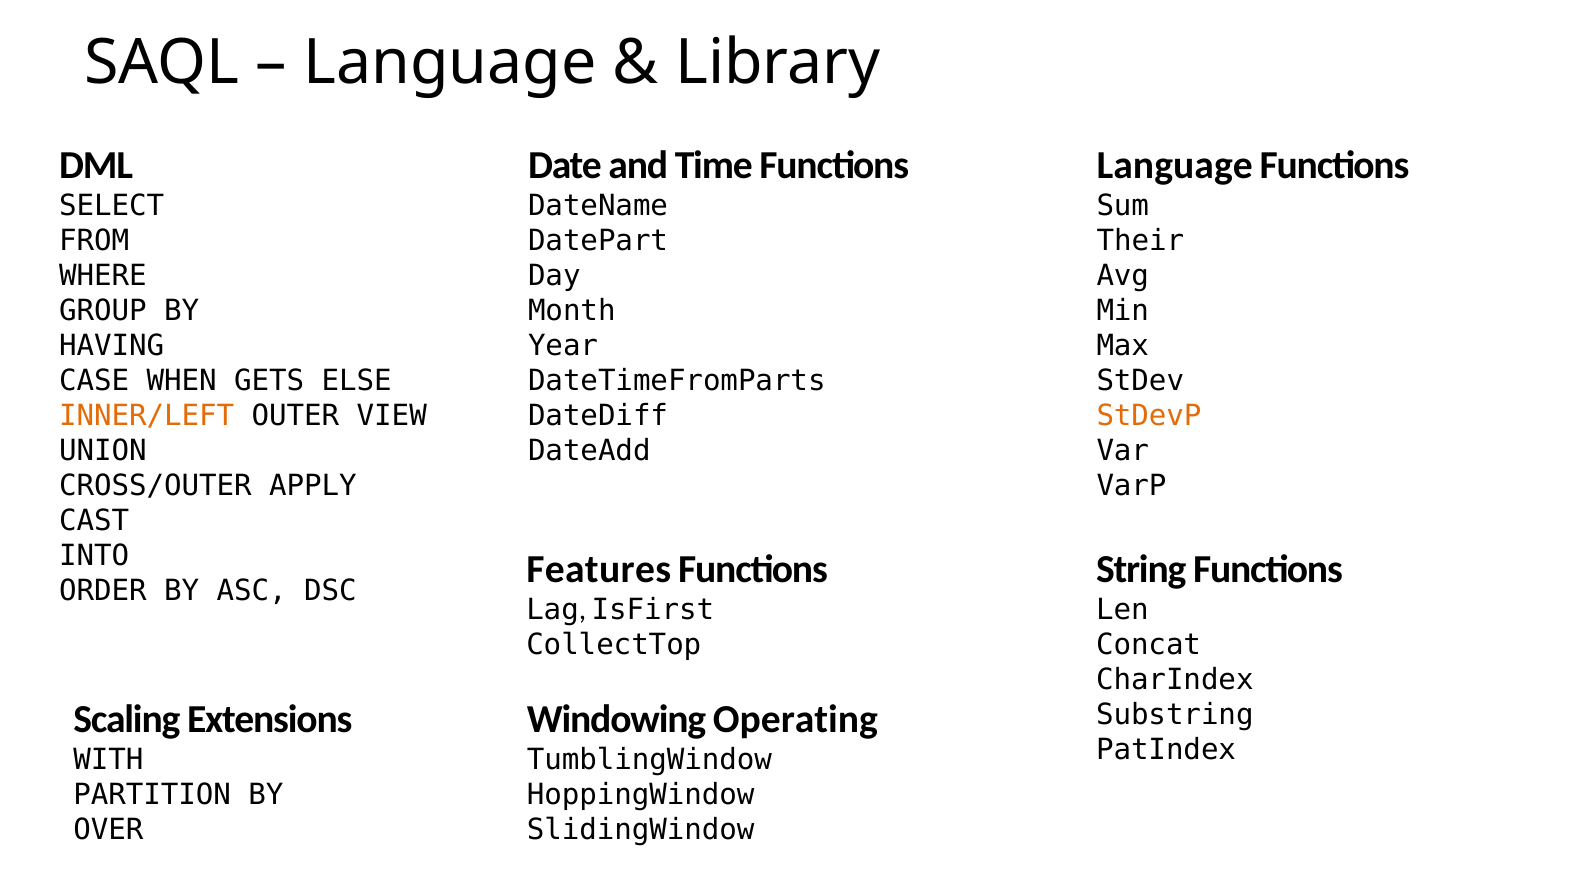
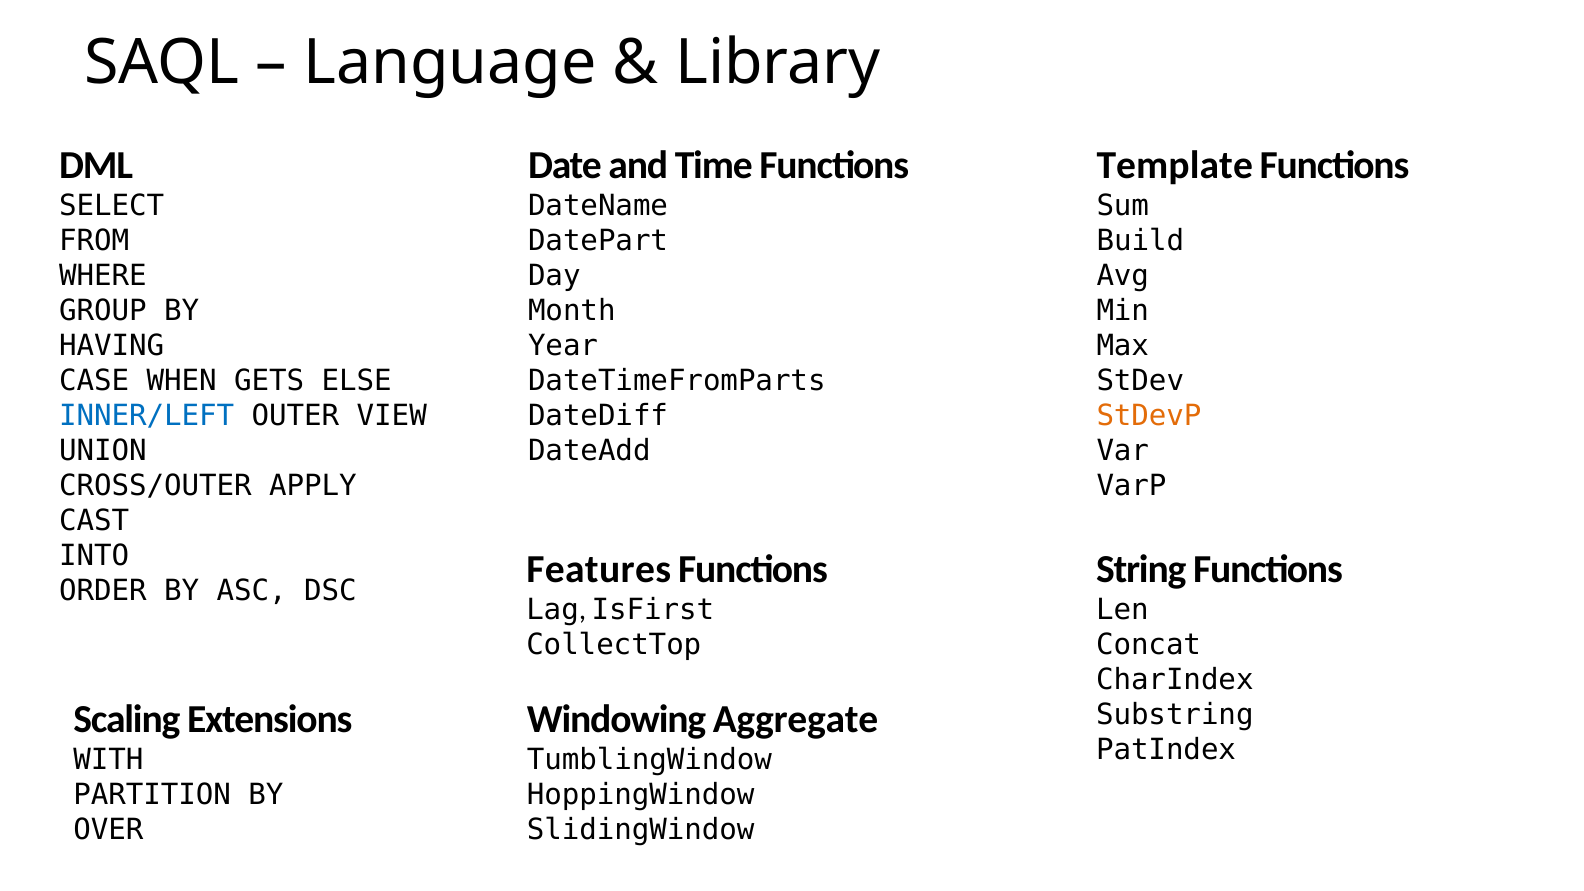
Language: Language -> Template (1175, 165)
Their: Their -> Build (1140, 241)
INNER/LEFT colour: orange -> blue (147, 416)
Operating: Operating -> Aggregate (796, 720)
